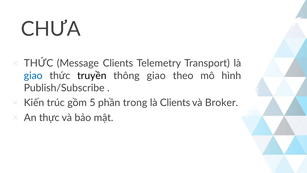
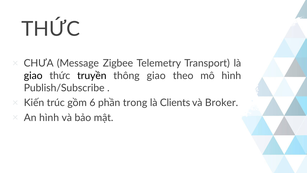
CHƯA: CHƯA -> THỨC (51, 29)
THỨC: THỨC -> CHƯA (39, 63)
Message Clients: Clients -> Zigbee (118, 63)
giao colour: blue -> black (33, 75)
5: 5 -> 6 (92, 103)
An thực: thực -> hình (49, 117)
